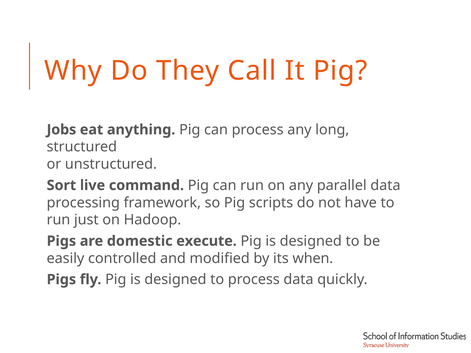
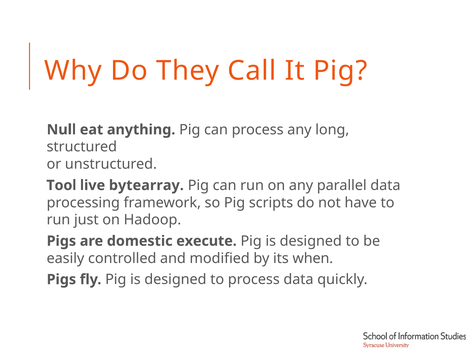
Jobs: Jobs -> Null (61, 130)
Sort: Sort -> Tool (61, 185)
command: command -> bytearray (146, 185)
